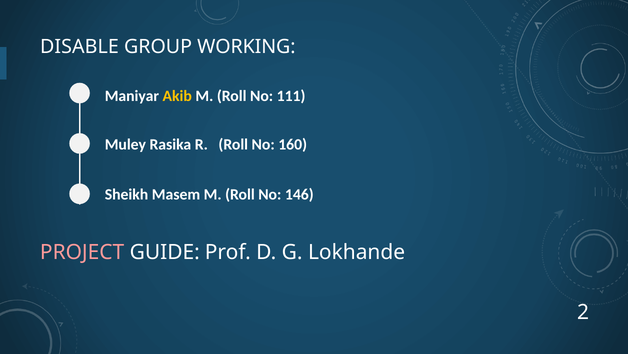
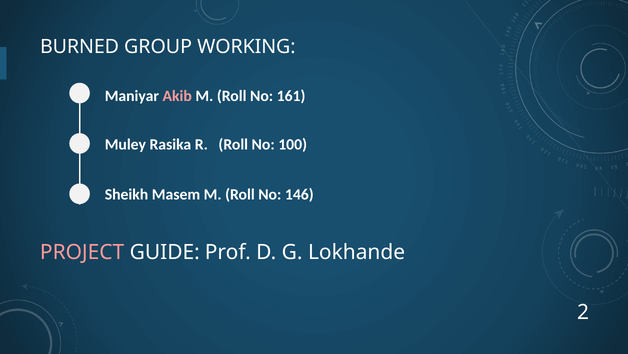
DISABLE: DISABLE -> BURNED (80, 47)
Akib colour: yellow -> pink (177, 96)
111: 111 -> 161 (291, 96)
160: 160 -> 100 (293, 144)
